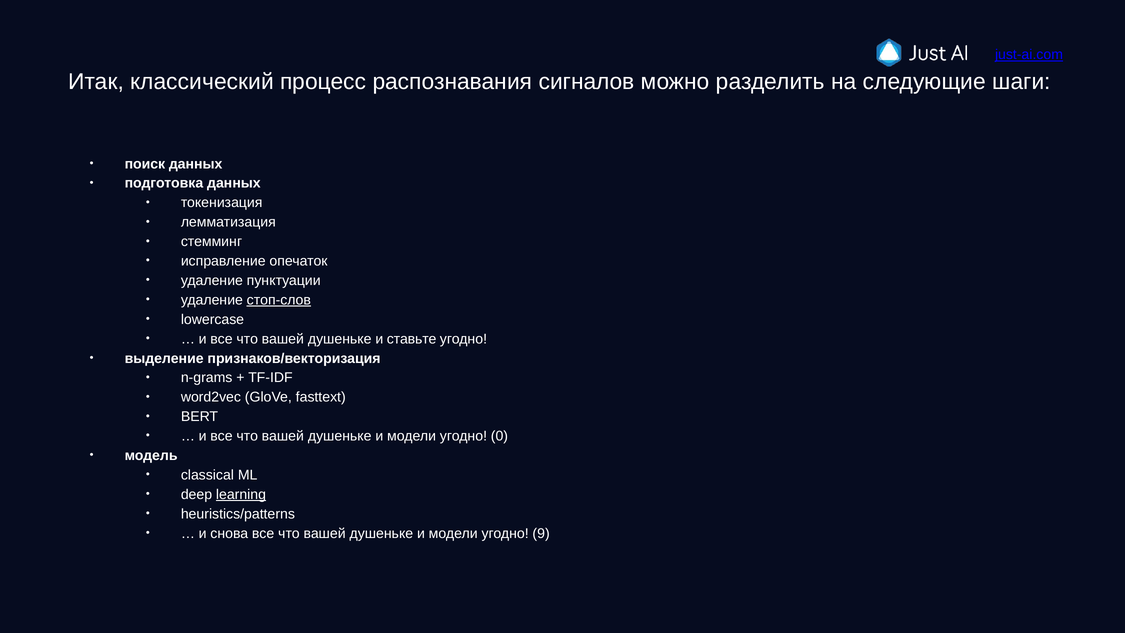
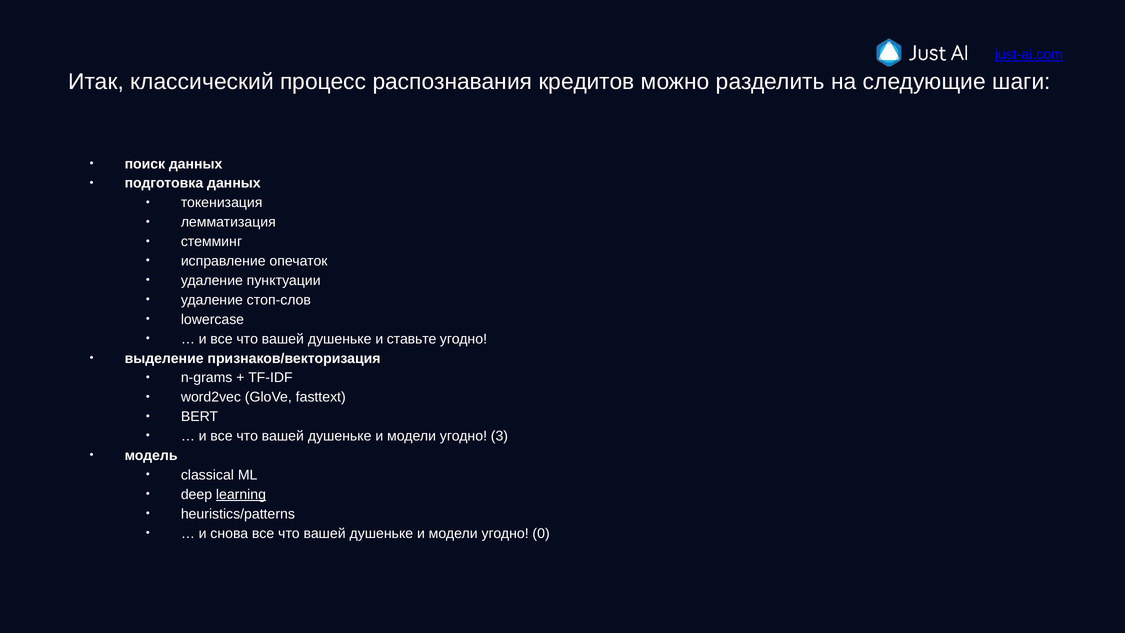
сигналов: сигналов -> кредитов (587, 82)
стоп-слов underline: present -> none (279, 300)
0: 0 -> 3 (499, 436)
9: 9 -> 0 (541, 533)
